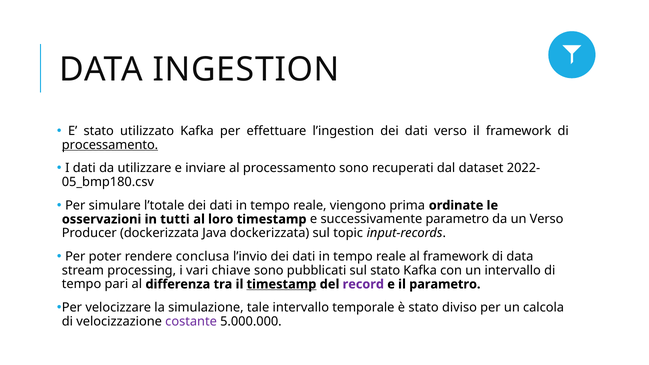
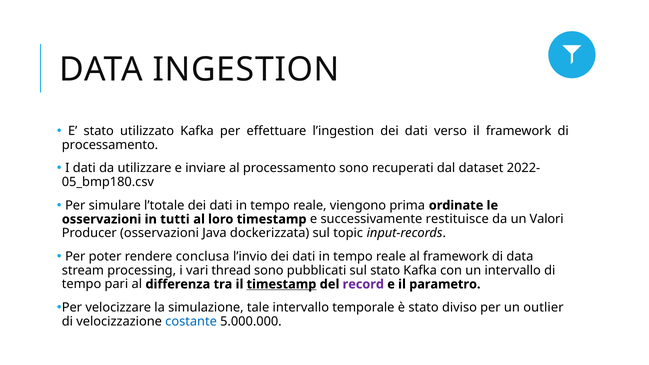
processamento underline: present -> none (110, 145)
successivamente parametro: parametro -> restituisce (457, 219)
un Verso: Verso -> Valori (547, 219)
Producer dockerizzata: dockerizzata -> osservazioni (160, 233)
chiave: chiave -> thread (231, 270)
calcola: calcola -> outlier (543, 308)
costante colour: purple -> blue (191, 321)
